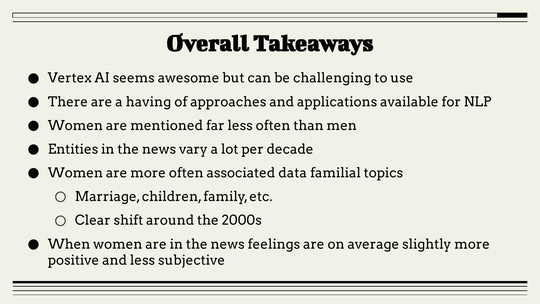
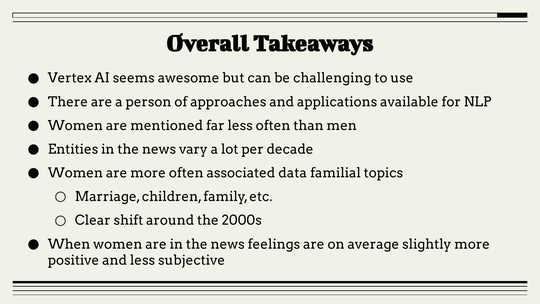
having: having -> person (149, 102)
